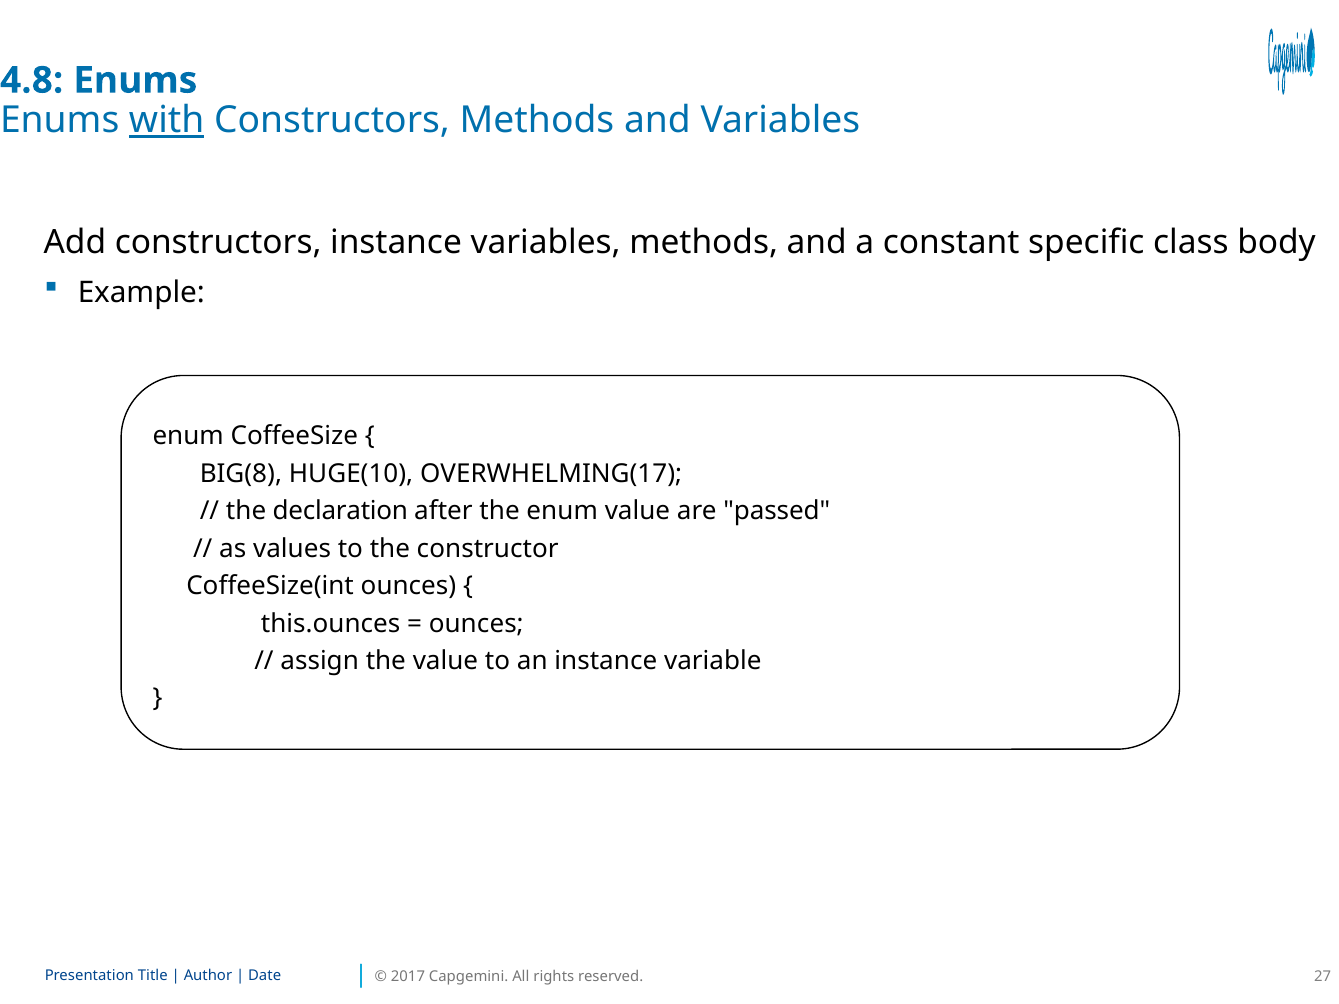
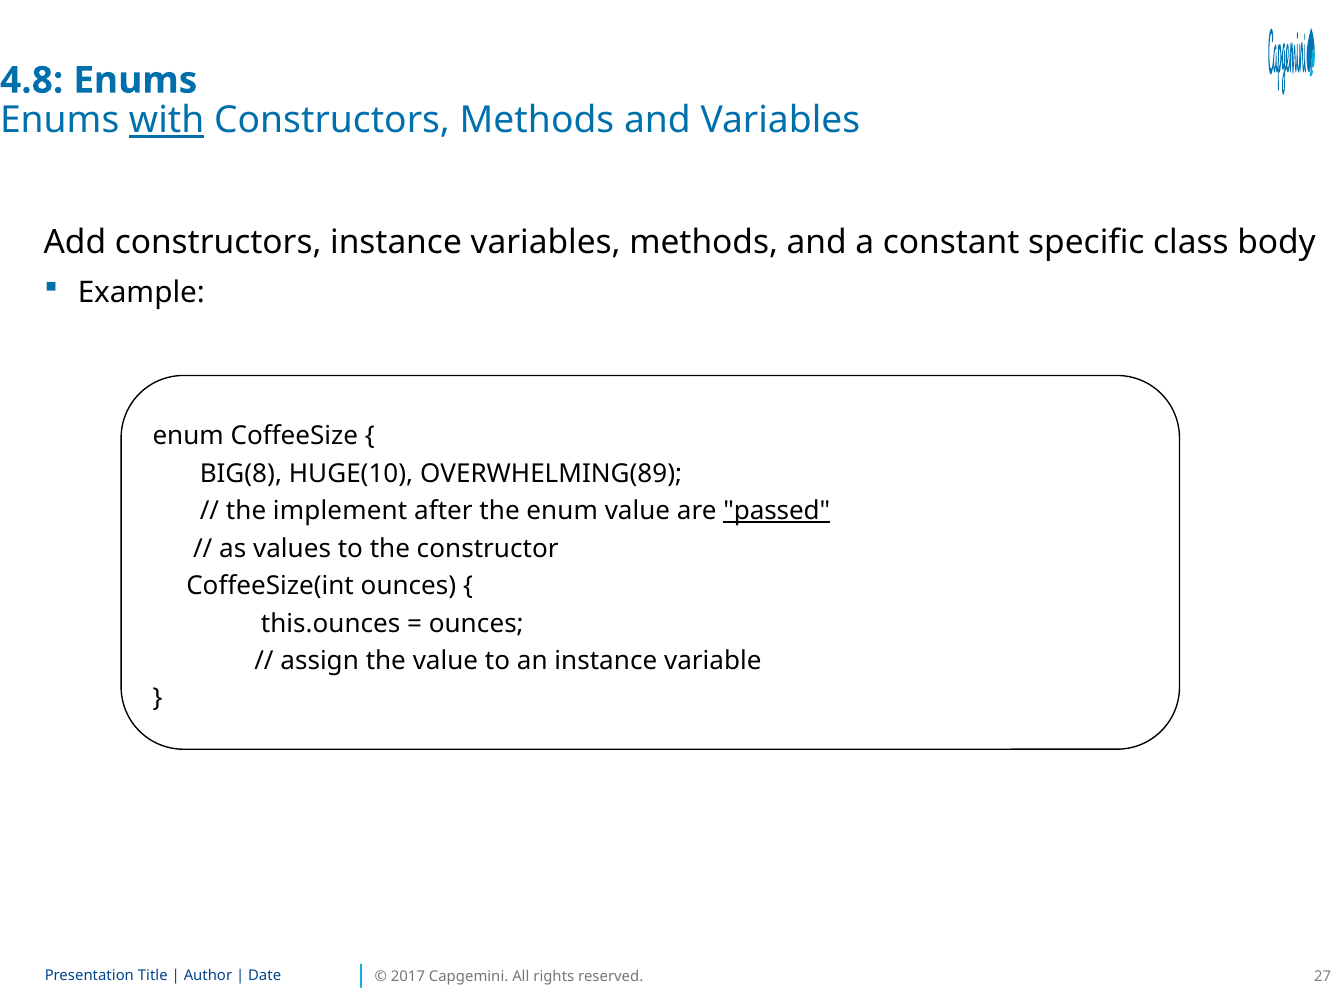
OVERWHELMING(17: OVERWHELMING(17 -> OVERWHELMING(89 (551, 474)
declaration: declaration -> implement (340, 511)
passed underline: none -> present (777, 511)
